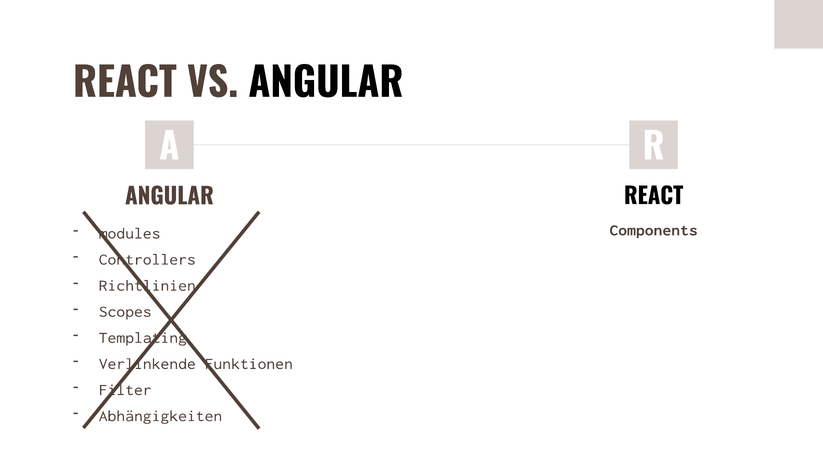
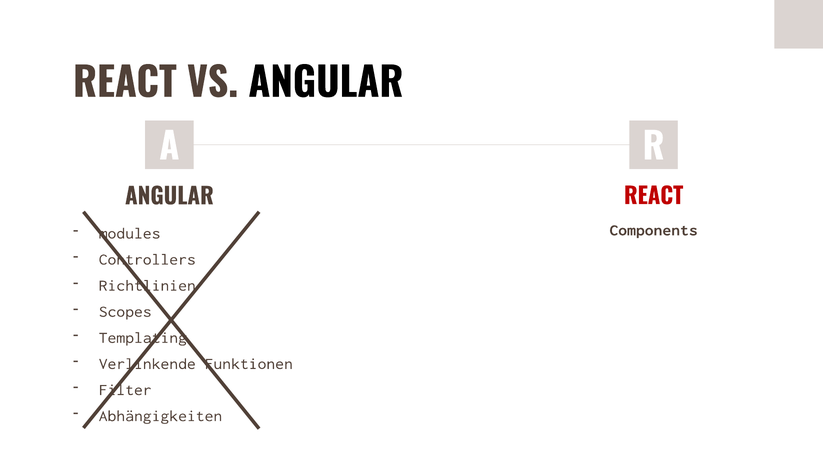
REACT colour: black -> red (654, 197)
